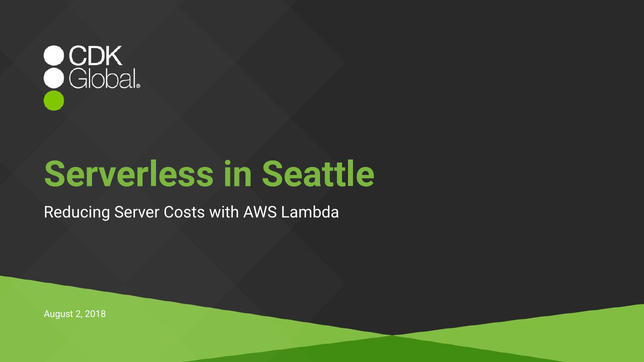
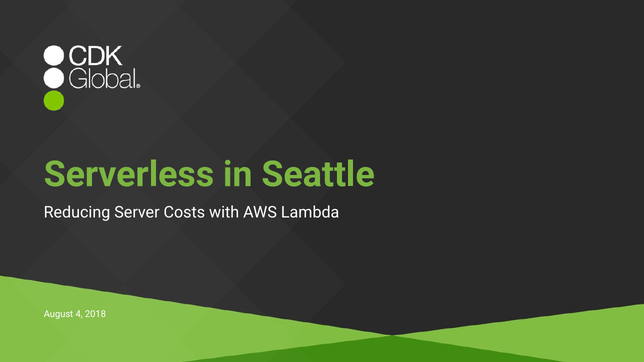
2: 2 -> 4 (79, 314)
